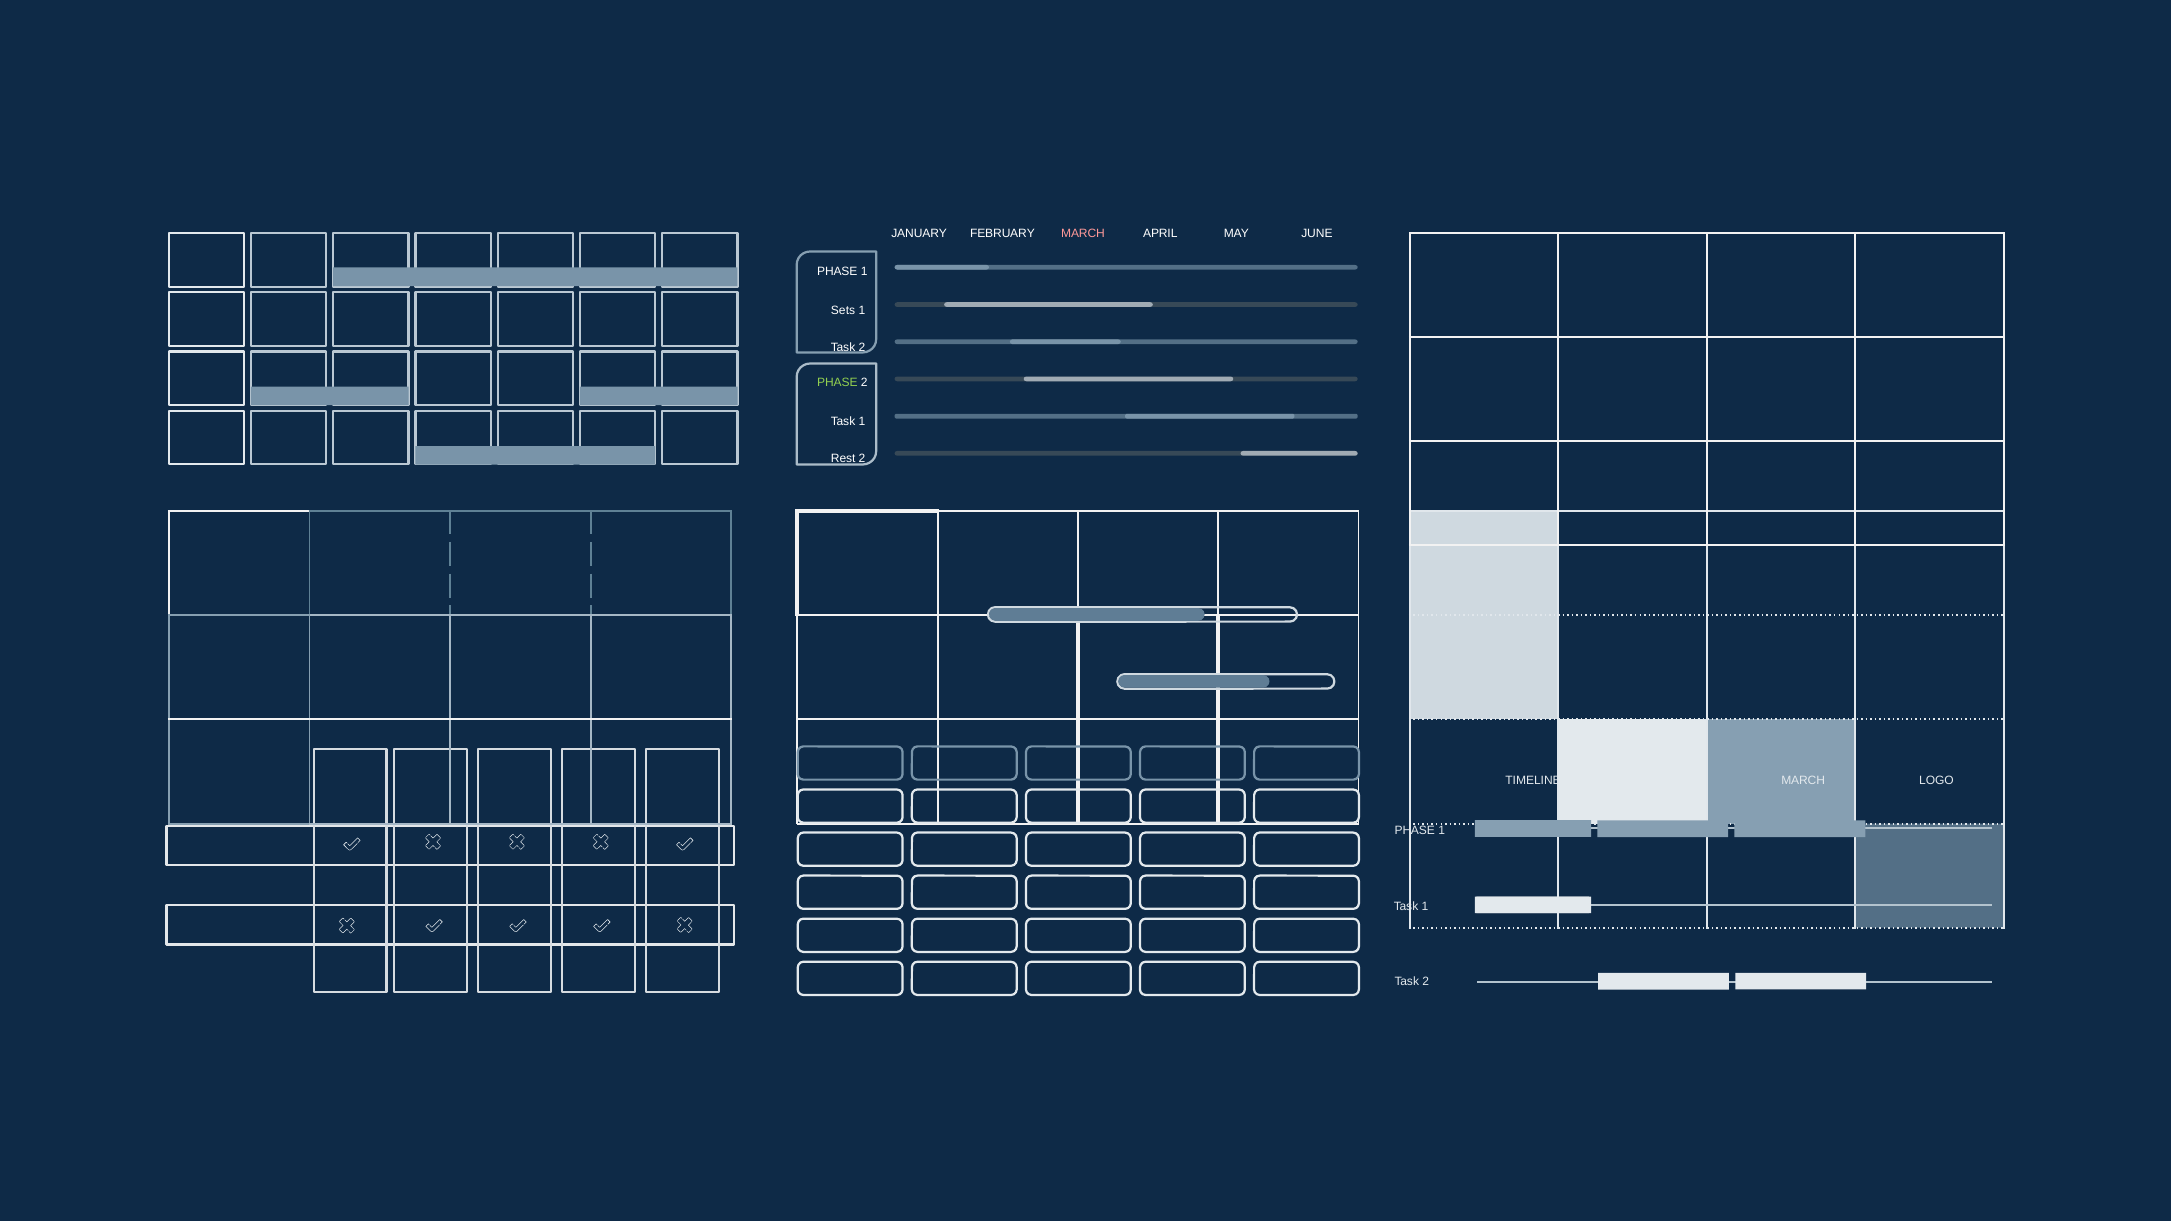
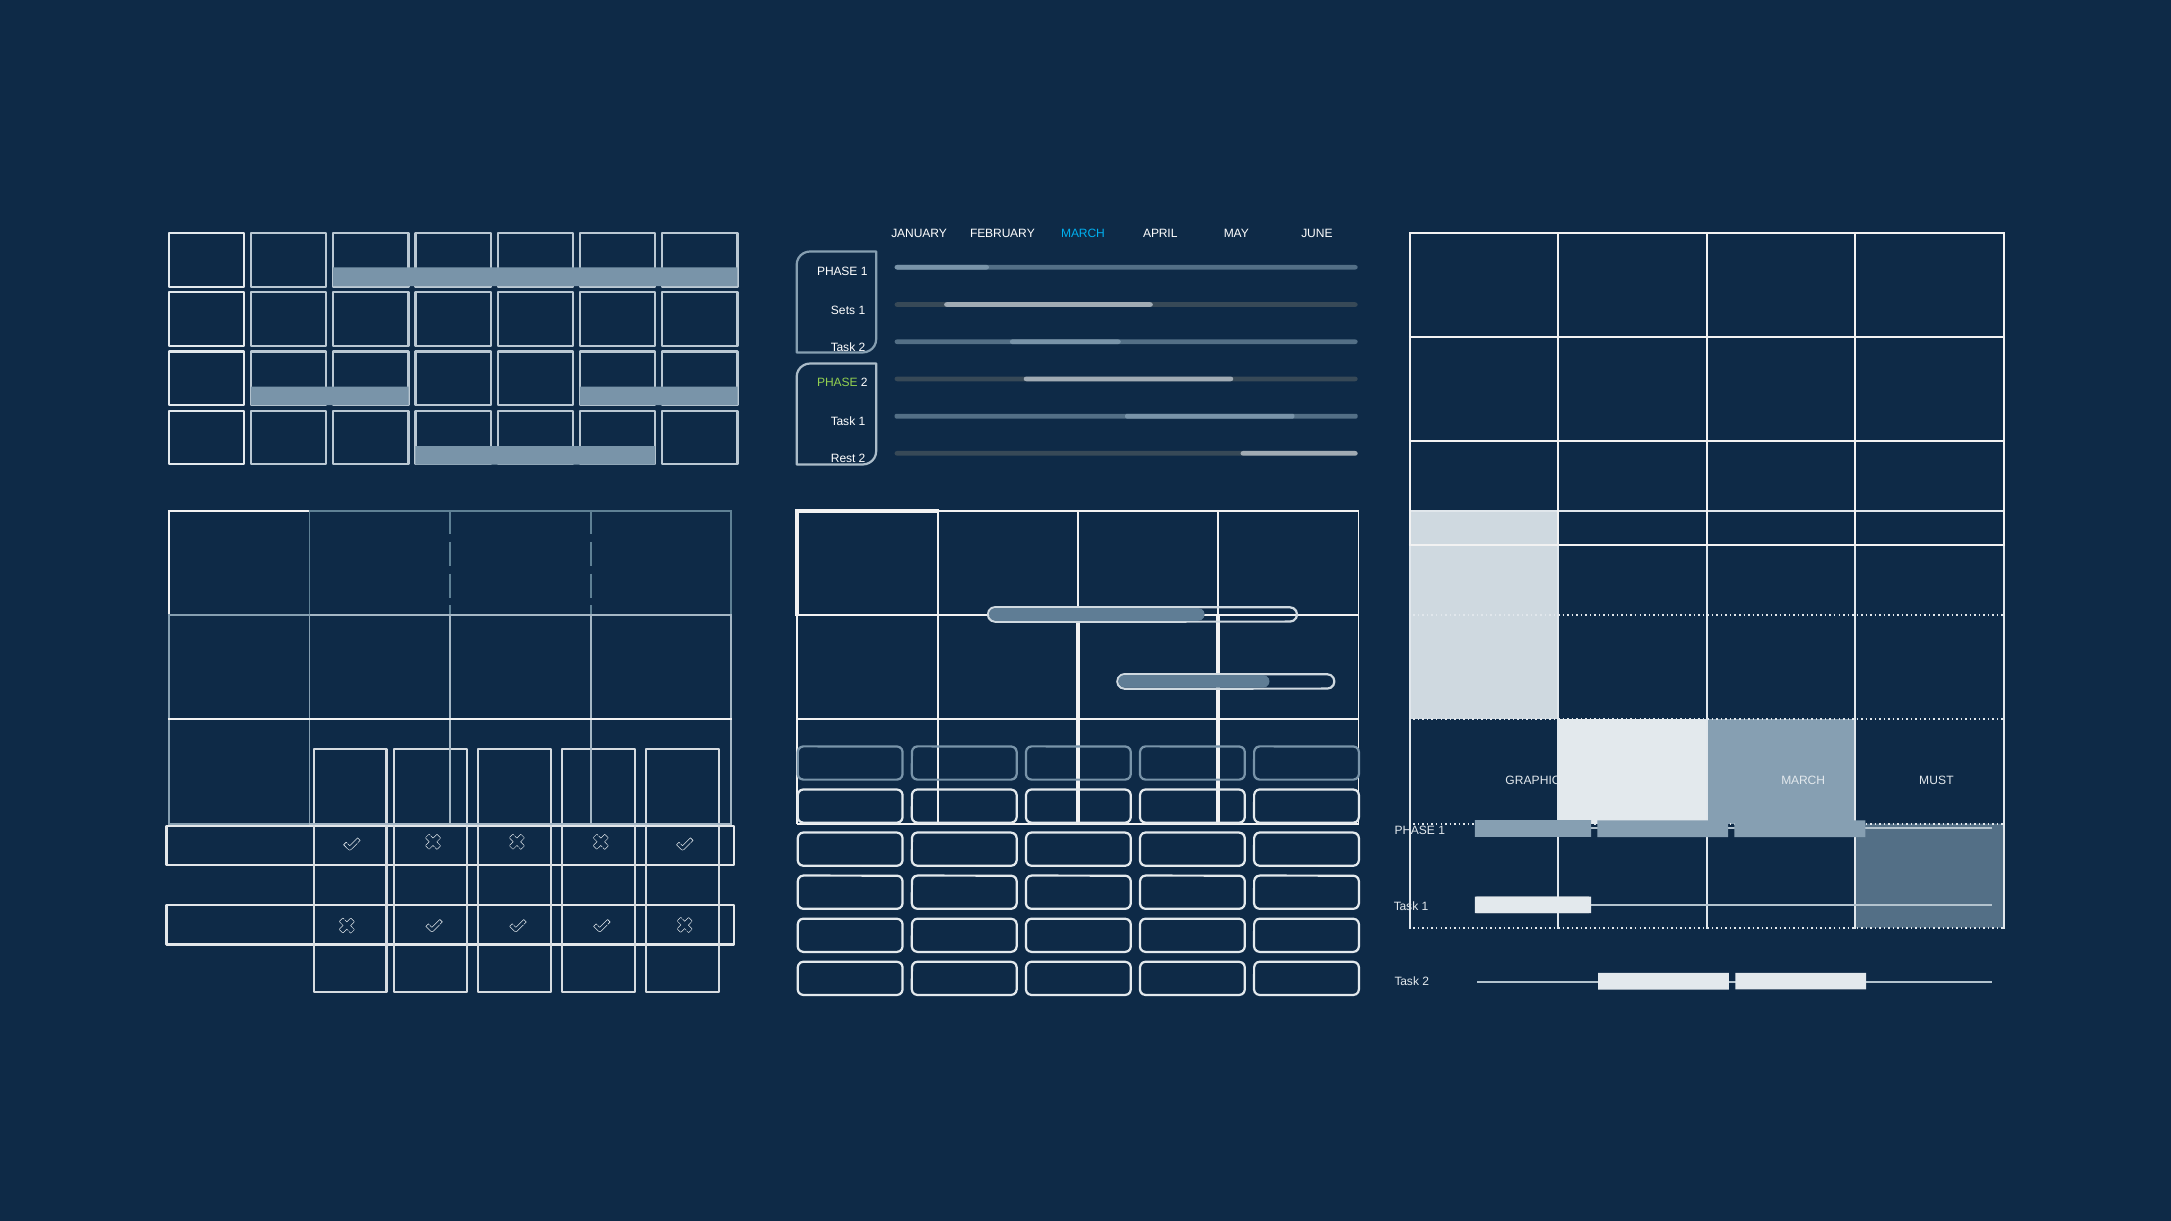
MARCH colour: pink -> light blue (1083, 234)
TIMELINE: TIMELINE -> GRAPHIC (1533, 781)
LOGO: LOGO -> MUST (1936, 781)
